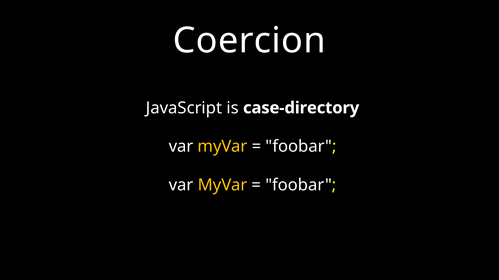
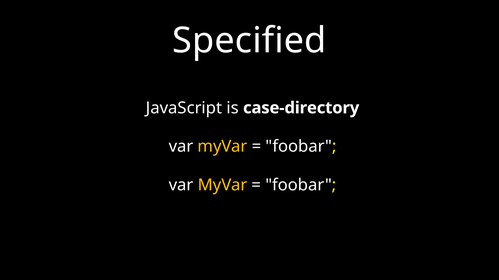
Coercion: Coercion -> Specified (249, 41)
